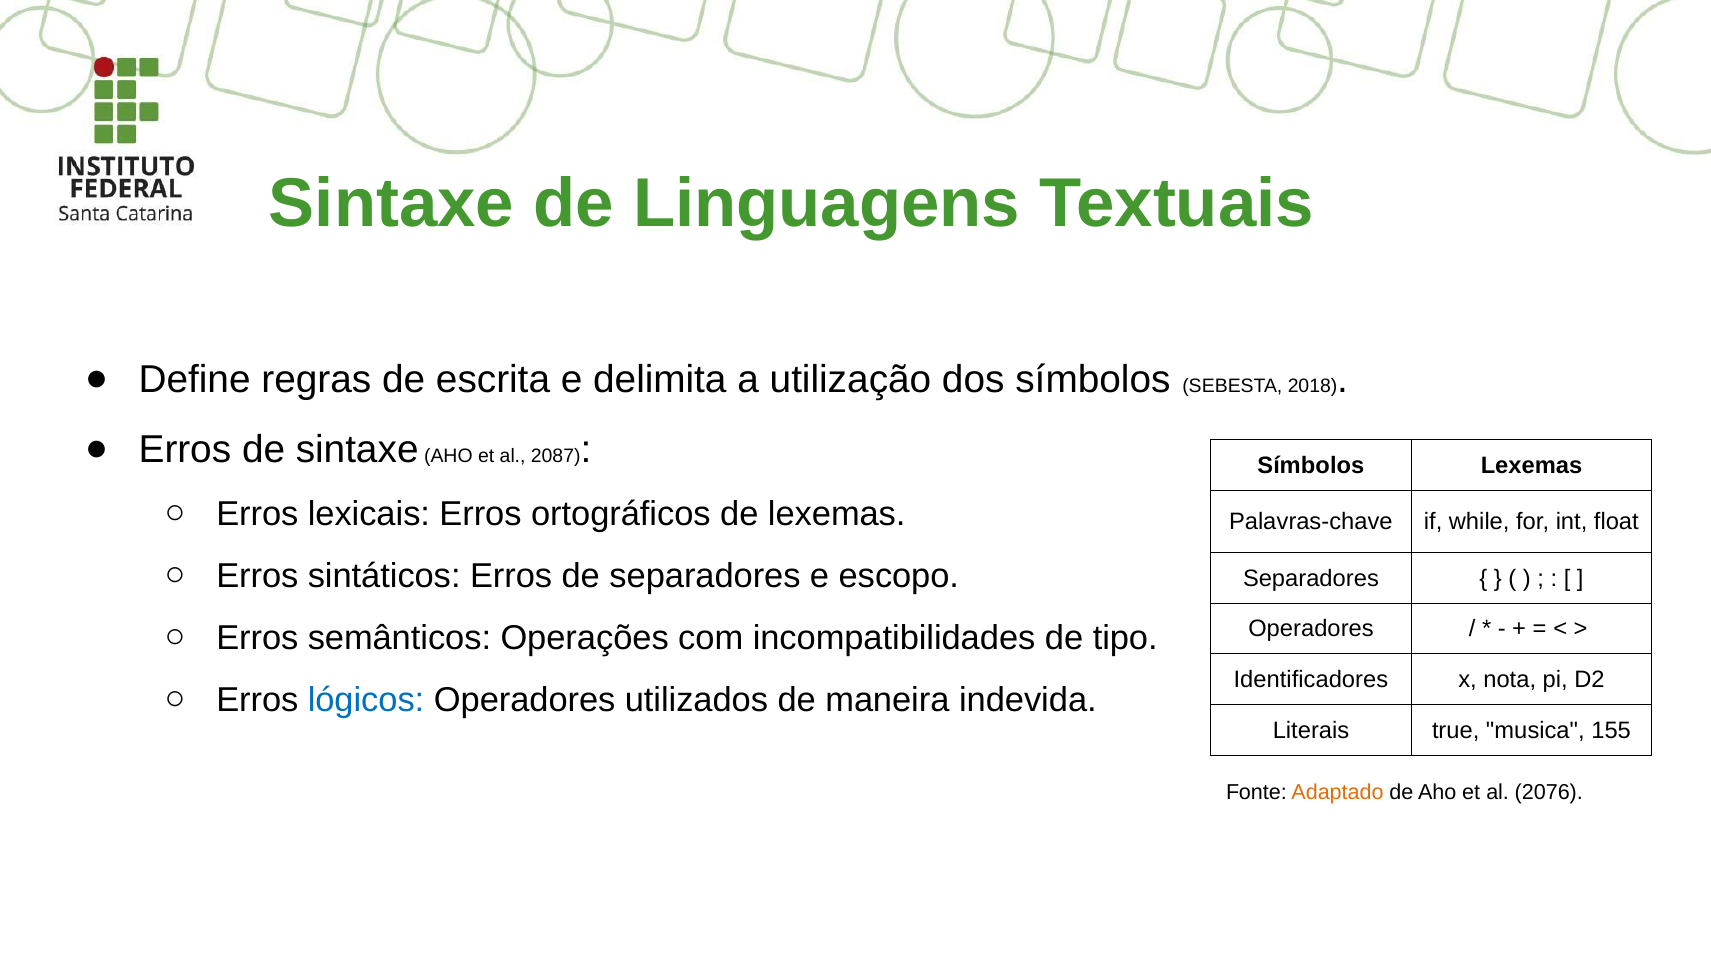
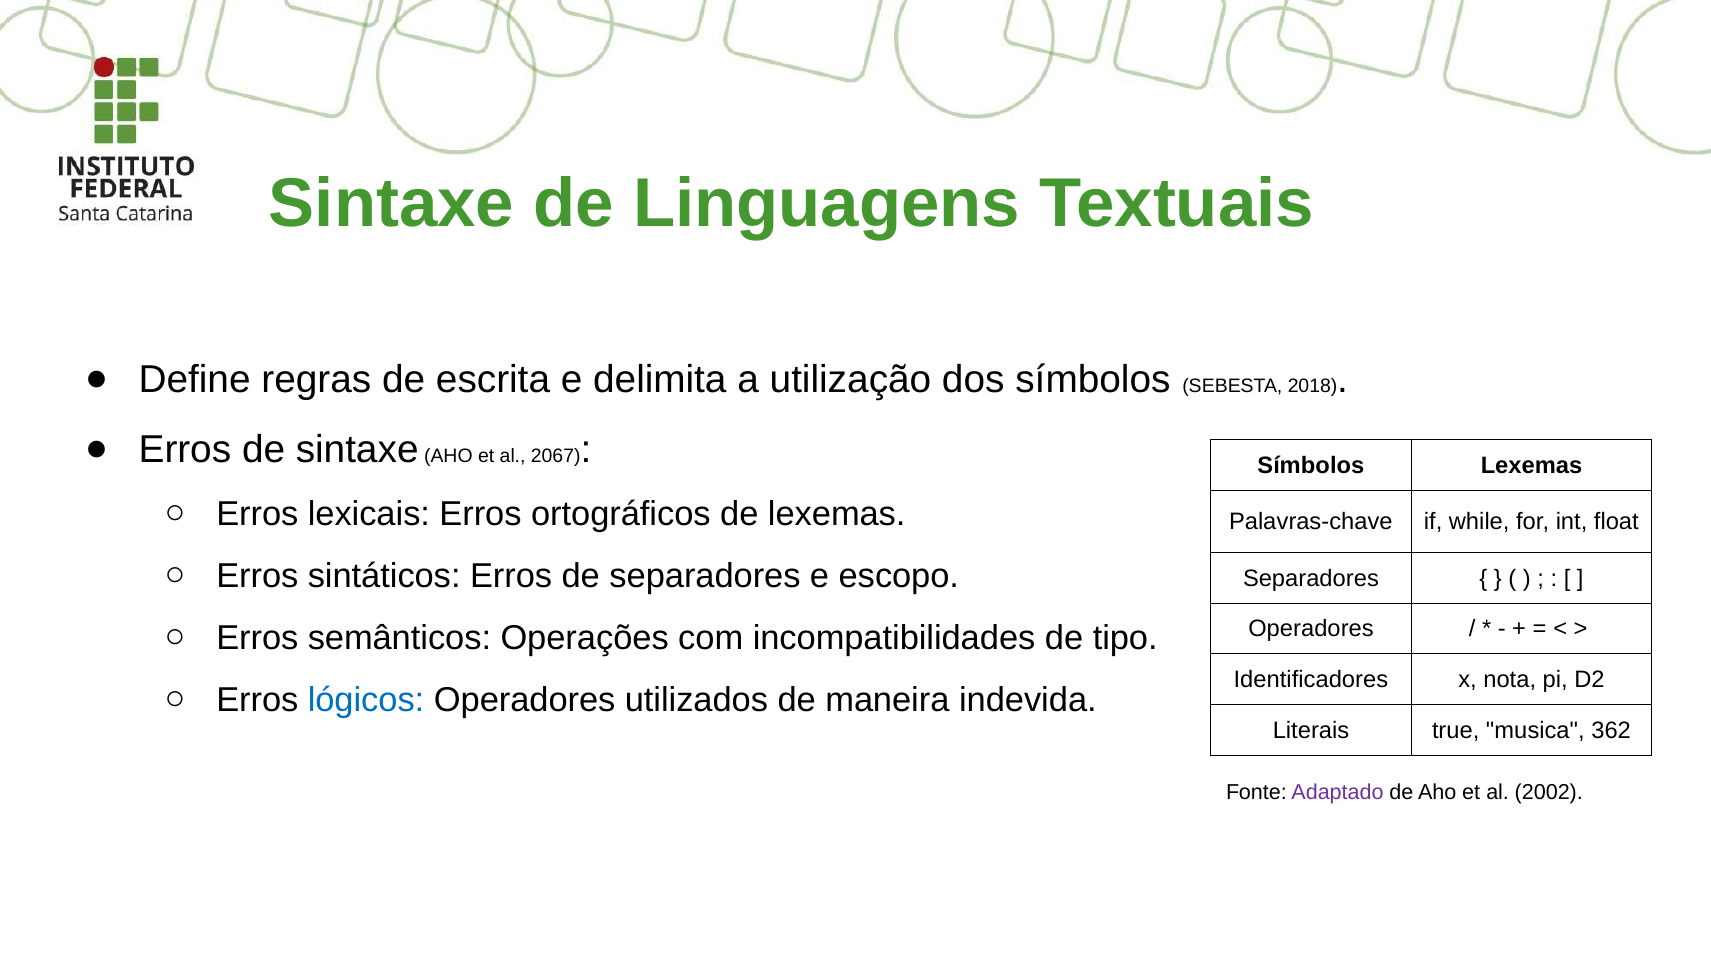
2087: 2087 -> 2067 (556, 455)
155: 155 -> 362 (1611, 730)
Adaptado colour: orange -> purple (1338, 792)
2076: 2076 -> 2002 (1549, 792)
